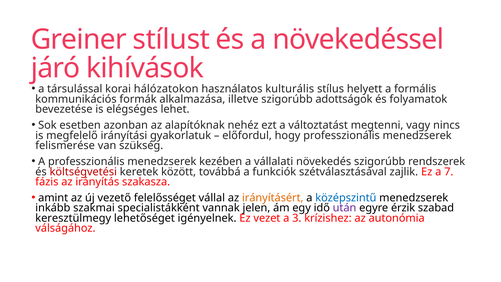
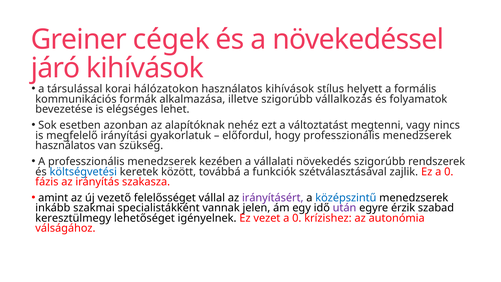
stílust: stílust -> cégek (171, 40)
használatos kulturális: kulturális -> kihívások (290, 89)
adottságok: adottságok -> vállalkozás (344, 99)
felismerése: felismerése -> használatos (65, 145)
költségvetési colour: red -> blue (83, 172)
Ez a 7: 7 -> 0 (449, 172)
irányításért colour: orange -> purple (273, 198)
vezet a 3: 3 -> 0 (297, 218)
